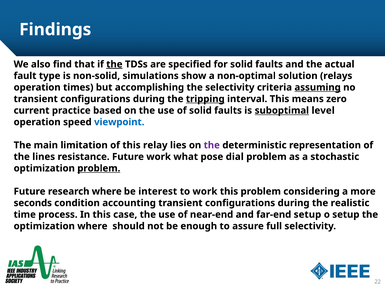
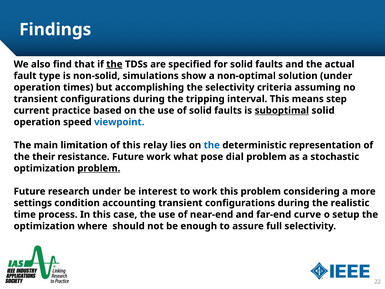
solution relays: relays -> under (336, 76)
assuming underline: present -> none (318, 87)
tripping underline: present -> none (205, 99)
zero: zero -> step (336, 99)
suboptimal level: level -> solid (323, 110)
the colour: purple -> blue (212, 145)
lines: lines -> their (44, 157)
research where: where -> under (107, 191)
seconds: seconds -> settings (33, 203)
far-end setup: setup -> curve (307, 214)
